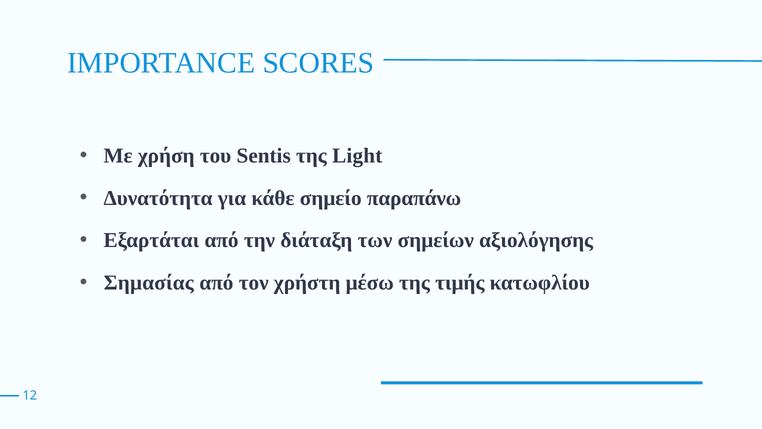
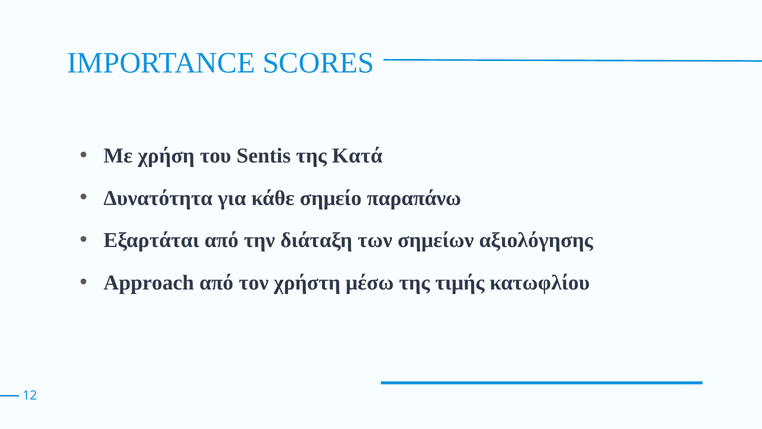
Light: Light -> Κατά (357, 156)
Σημασίας: Σημασίας -> Approach (149, 283)
